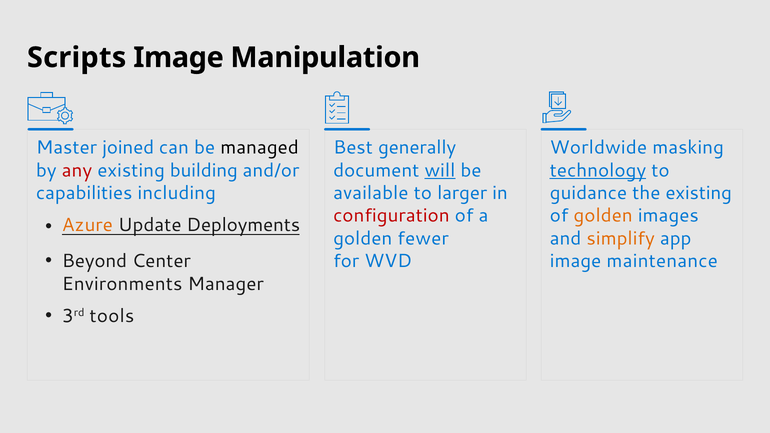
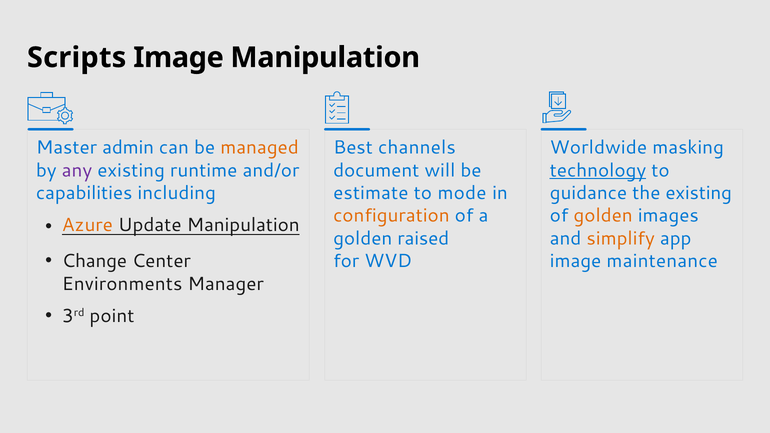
joined: joined -> admin (128, 148)
managed colour: black -> orange (260, 148)
generally: generally -> channels (417, 148)
any colour: red -> purple (77, 170)
building: building -> runtime (204, 170)
will underline: present -> none (440, 170)
available: available -> estimate (371, 193)
larger: larger -> mode (462, 193)
configuration colour: red -> orange (391, 216)
Update Deployments: Deployments -> Manipulation (243, 225)
fewer: fewer -> raised (423, 238)
Beyond: Beyond -> Change (94, 261)
tools: tools -> point (112, 316)
